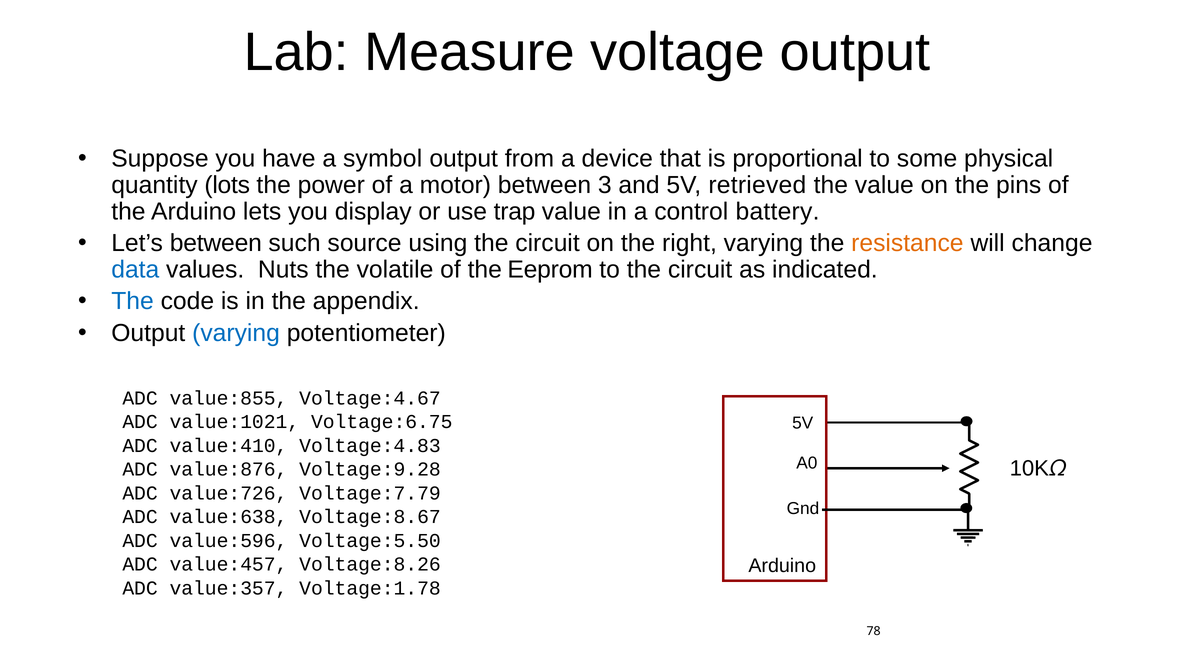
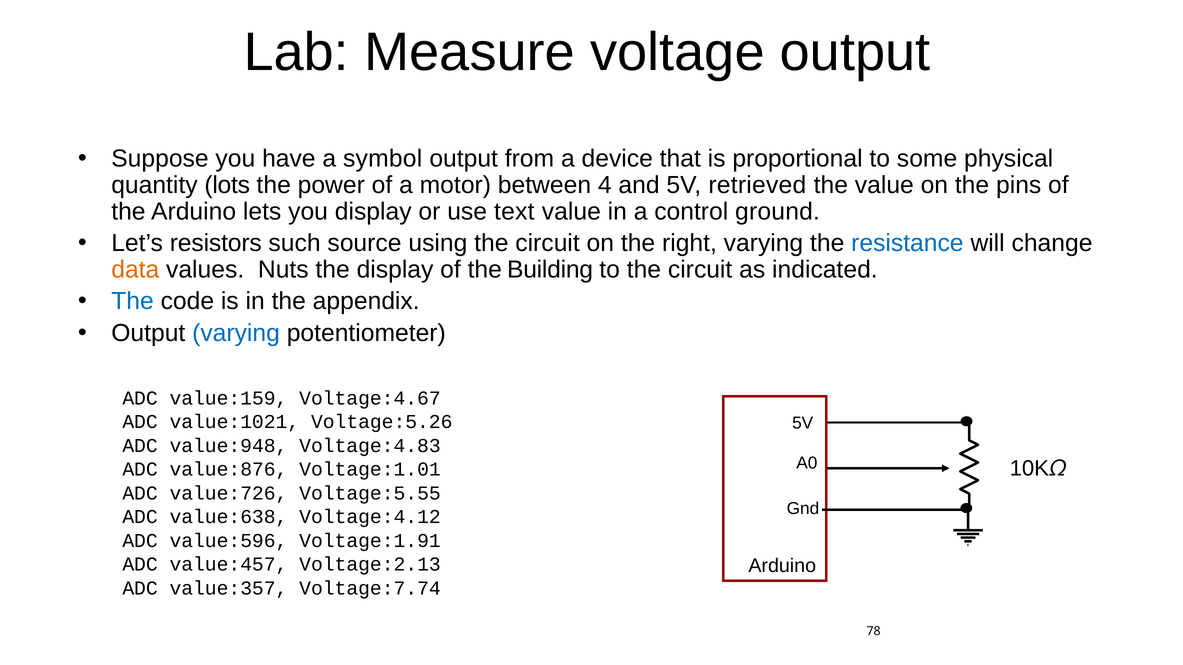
3: 3 -> 4 (605, 185)
trap: trap -> text (514, 212)
battery: battery -> ground (778, 212)
Let’s between: between -> resistors (216, 243)
resistance colour: orange -> blue (907, 243)
data colour: blue -> orange (135, 270)
the volatile: volatile -> display (395, 270)
Eeprom: Eeprom -> Building (550, 270)
value:855: value:855 -> value:159 (228, 398)
Voltage:6.75: Voltage:6.75 -> Voltage:5.26 (382, 422)
value:410: value:410 -> value:948 (228, 446)
Voltage:9.28: Voltage:9.28 -> Voltage:1.01 (370, 470)
Voltage:7.79: Voltage:7.79 -> Voltage:5.55 (370, 493)
Voltage:8.67: Voltage:8.67 -> Voltage:4.12 (370, 517)
Voltage:5.50: Voltage:5.50 -> Voltage:1.91 (370, 541)
Voltage:8.26: Voltage:8.26 -> Voltage:2.13 (370, 565)
Voltage:1.78: Voltage:1.78 -> Voltage:7.74 (370, 589)
